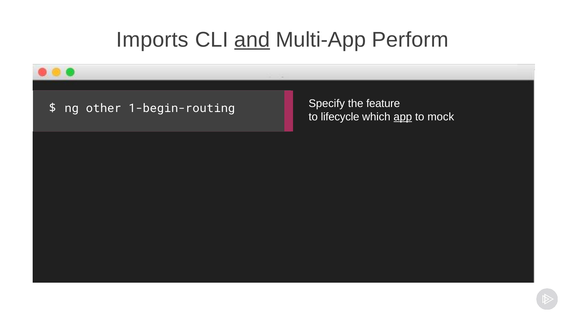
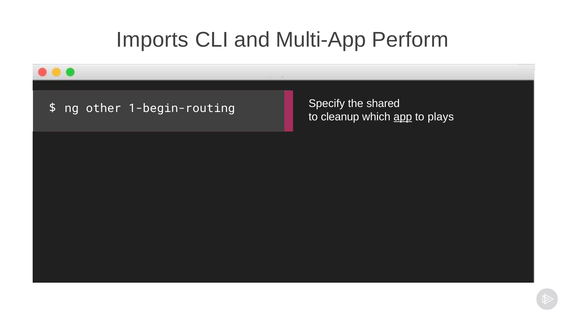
and underline: present -> none (252, 40)
feature: feature -> shared (383, 104)
lifecycle: lifecycle -> cleanup (340, 117)
mock: mock -> plays (441, 117)
